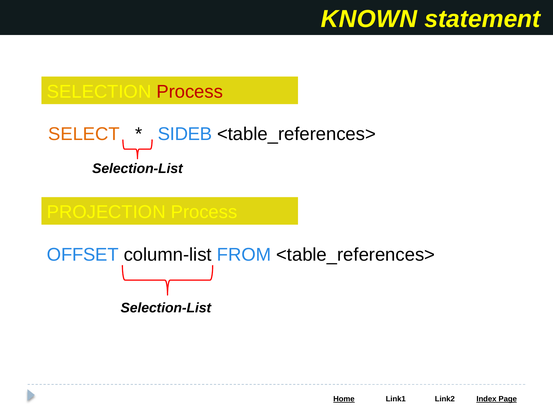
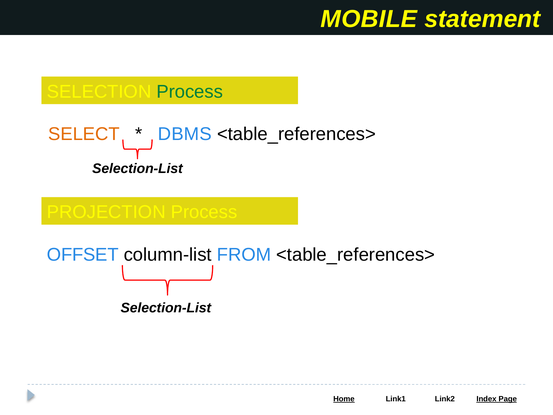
KNOWN: KNOWN -> MOBILE (369, 19)
Process colour: red -> green (190, 92)
SIDEB: SIDEB -> DBMS (185, 134)
